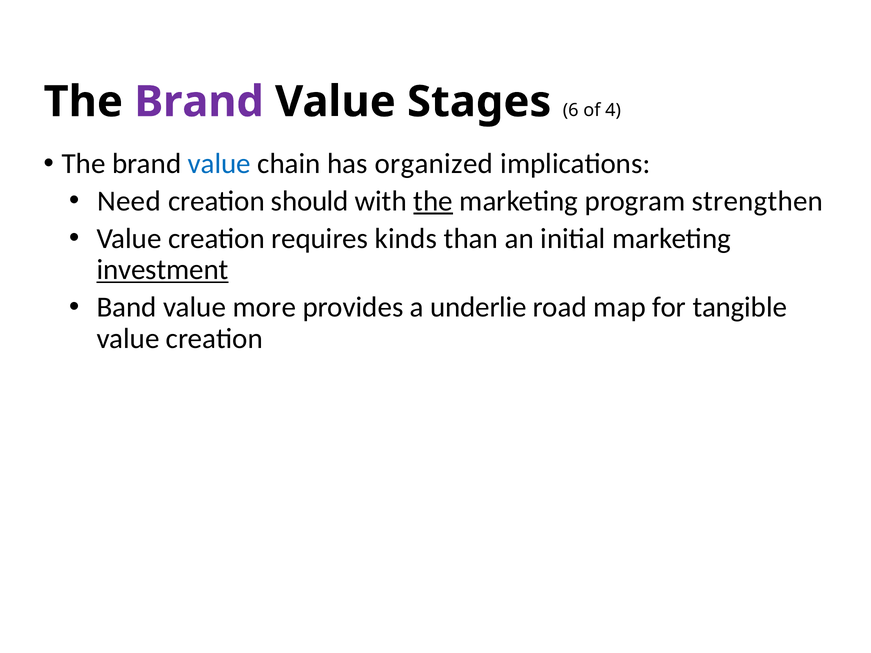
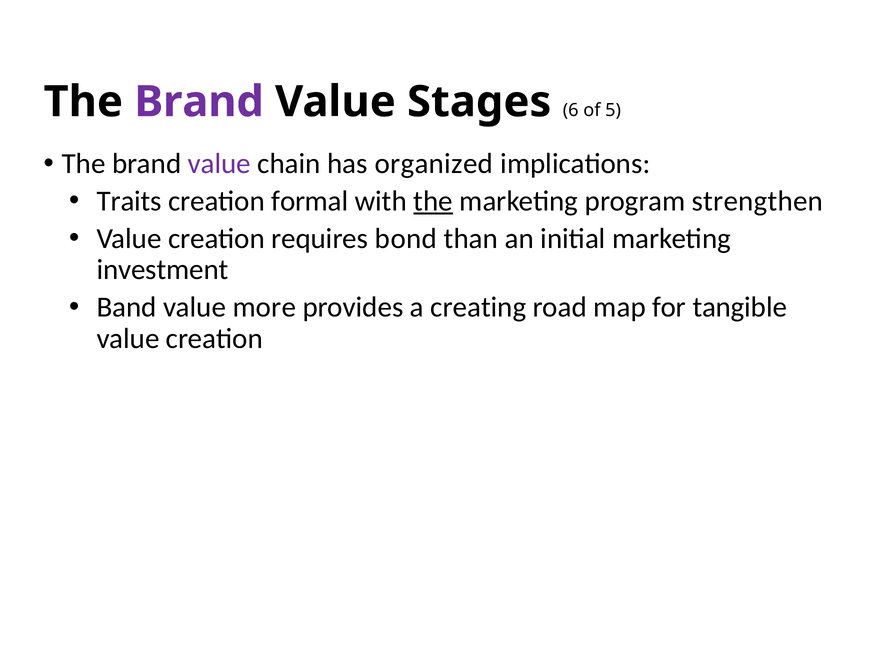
4: 4 -> 5 (613, 110)
value colour: blue -> purple (219, 164)
Need: Need -> Traits (129, 201)
should: should -> formal (310, 201)
kinds: kinds -> bond (406, 239)
investment underline: present -> none (162, 270)
underlie: underlie -> creating (478, 307)
